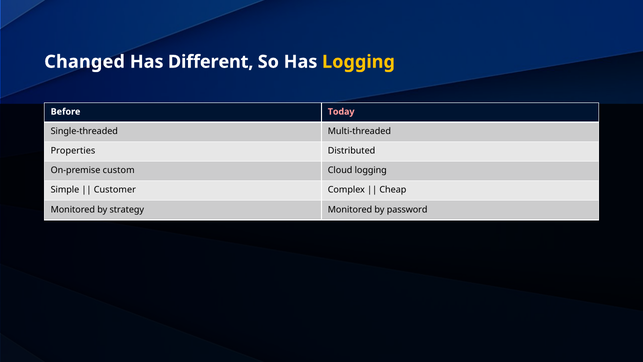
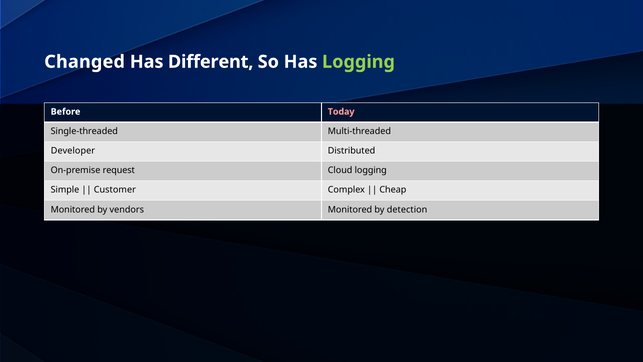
Logging colour: yellow -> light green (358, 62)
Properties: Properties -> Developer (73, 151)
custom: custom -> request (119, 170)
strategy: strategy -> vendors (127, 209)
password: password -> detection (407, 209)
